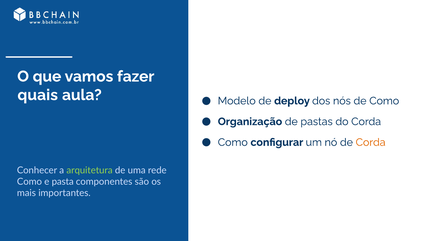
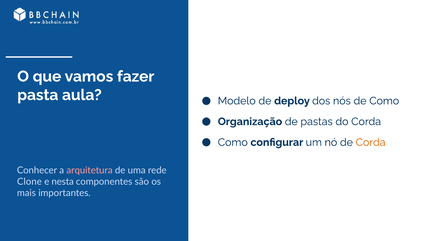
quais: quais -> pasta (38, 95)
arquitetura colour: light green -> pink (90, 170)
Como: Como -> Clone (29, 182)
pasta: pasta -> nesta (63, 182)
